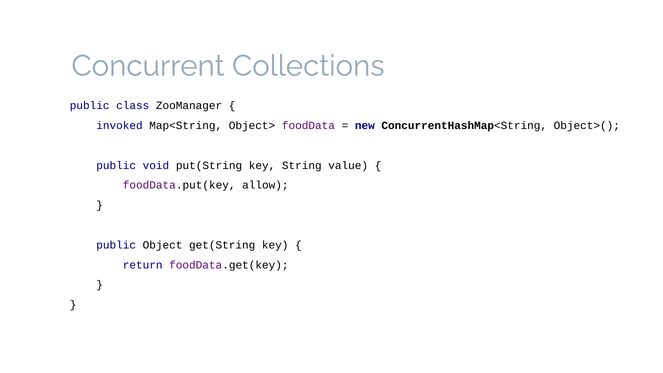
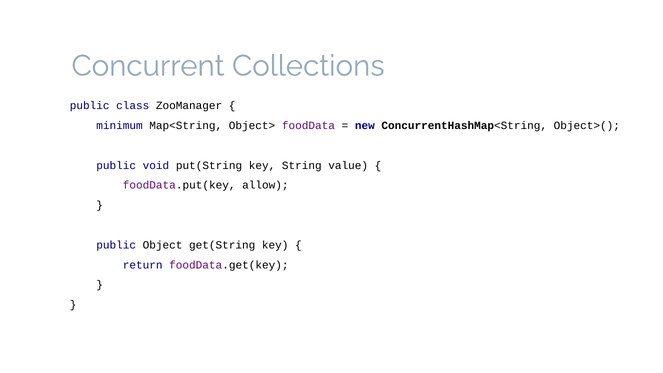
invoked: invoked -> minimum (120, 126)
